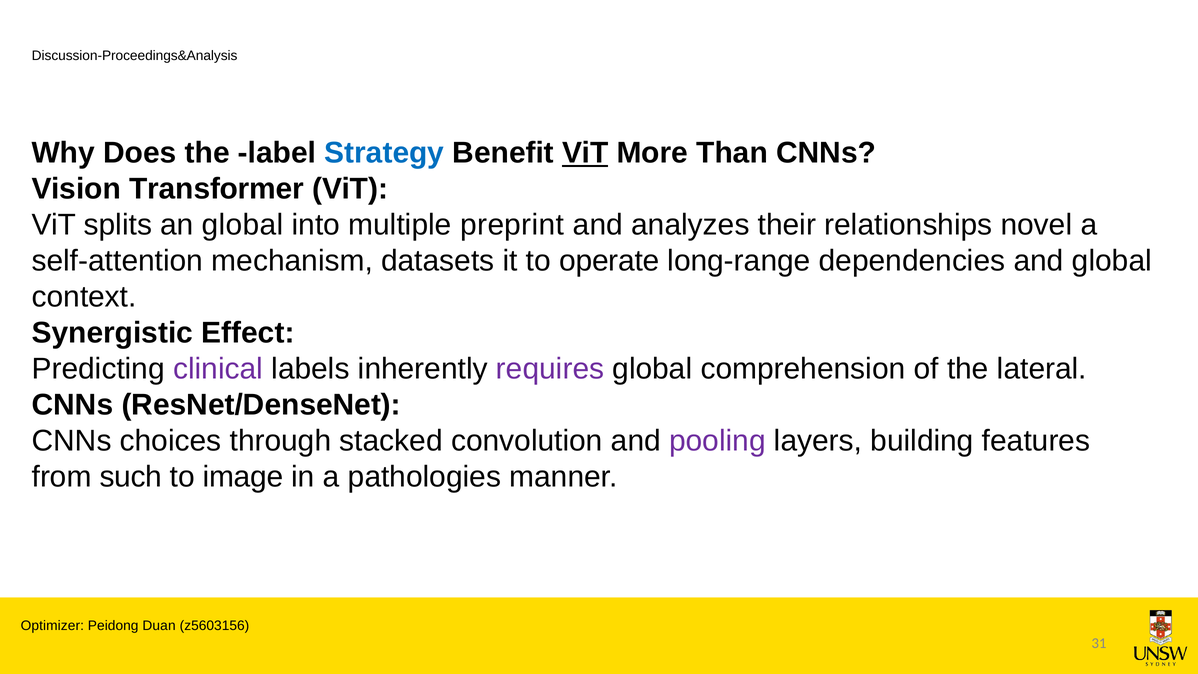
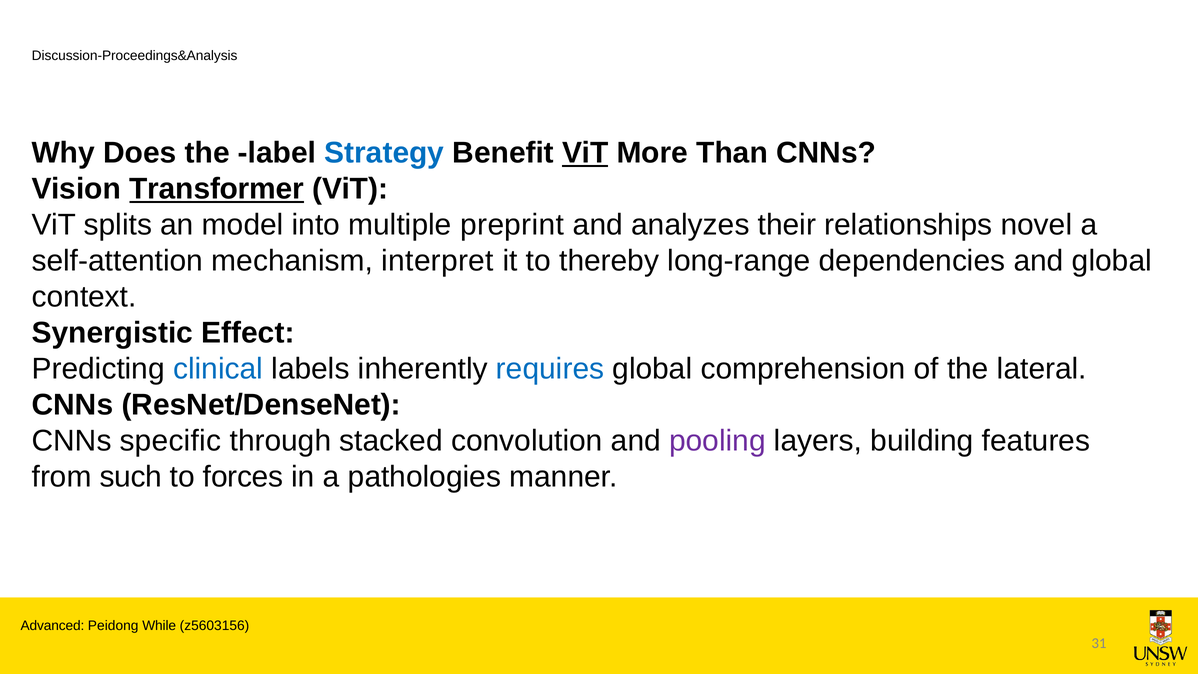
Transformer underline: none -> present (217, 189)
an global: global -> model (243, 225)
datasets: datasets -> interpret (438, 261)
operate: operate -> thereby (609, 261)
clinical colour: purple -> blue (218, 369)
requires colour: purple -> blue (550, 369)
choices: choices -> specific (170, 441)
image: image -> forces (243, 477)
Optimizer: Optimizer -> Advanced (52, 625)
Duan: Duan -> While (159, 625)
